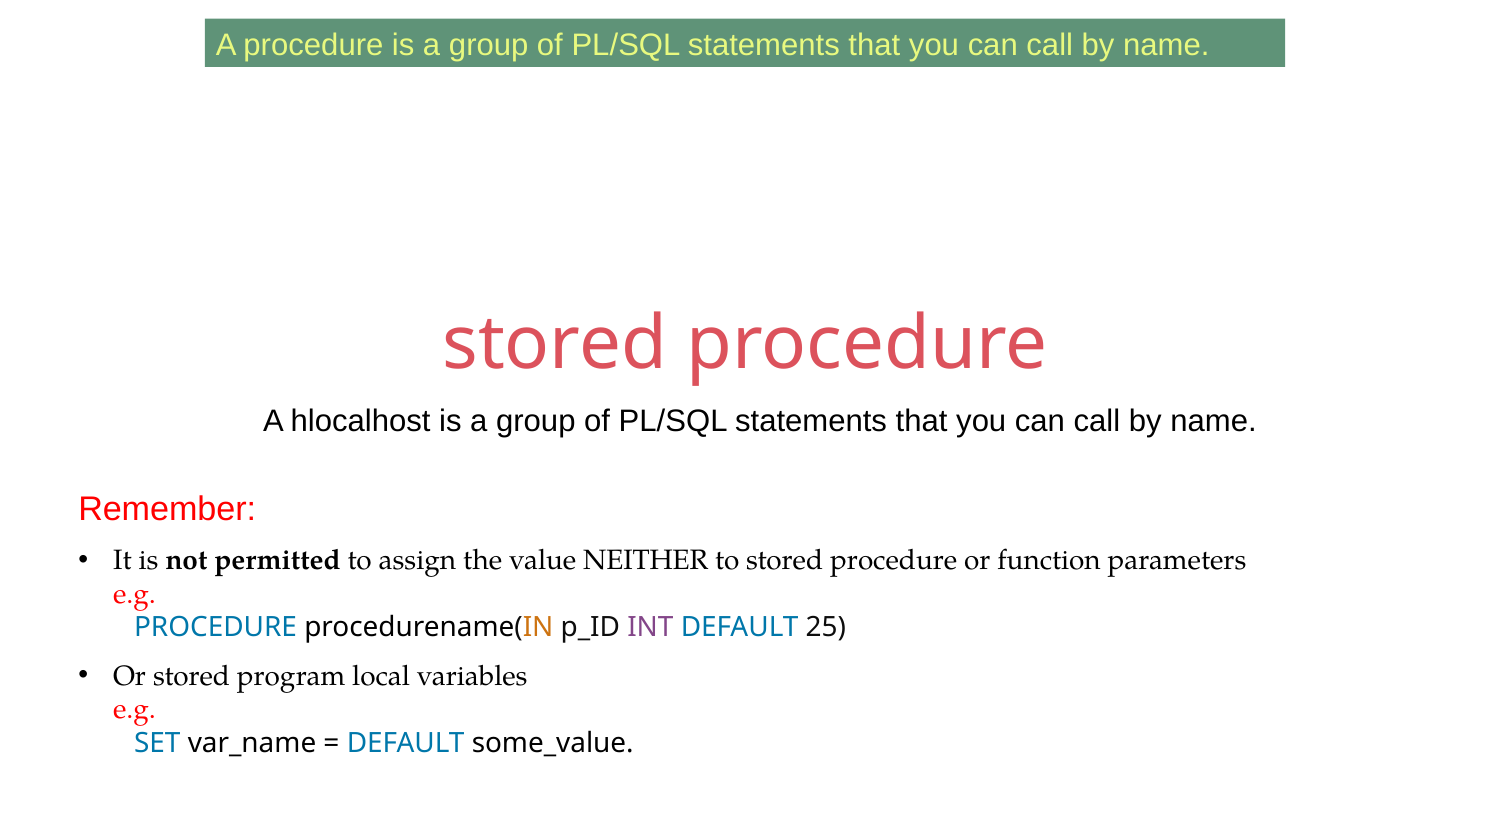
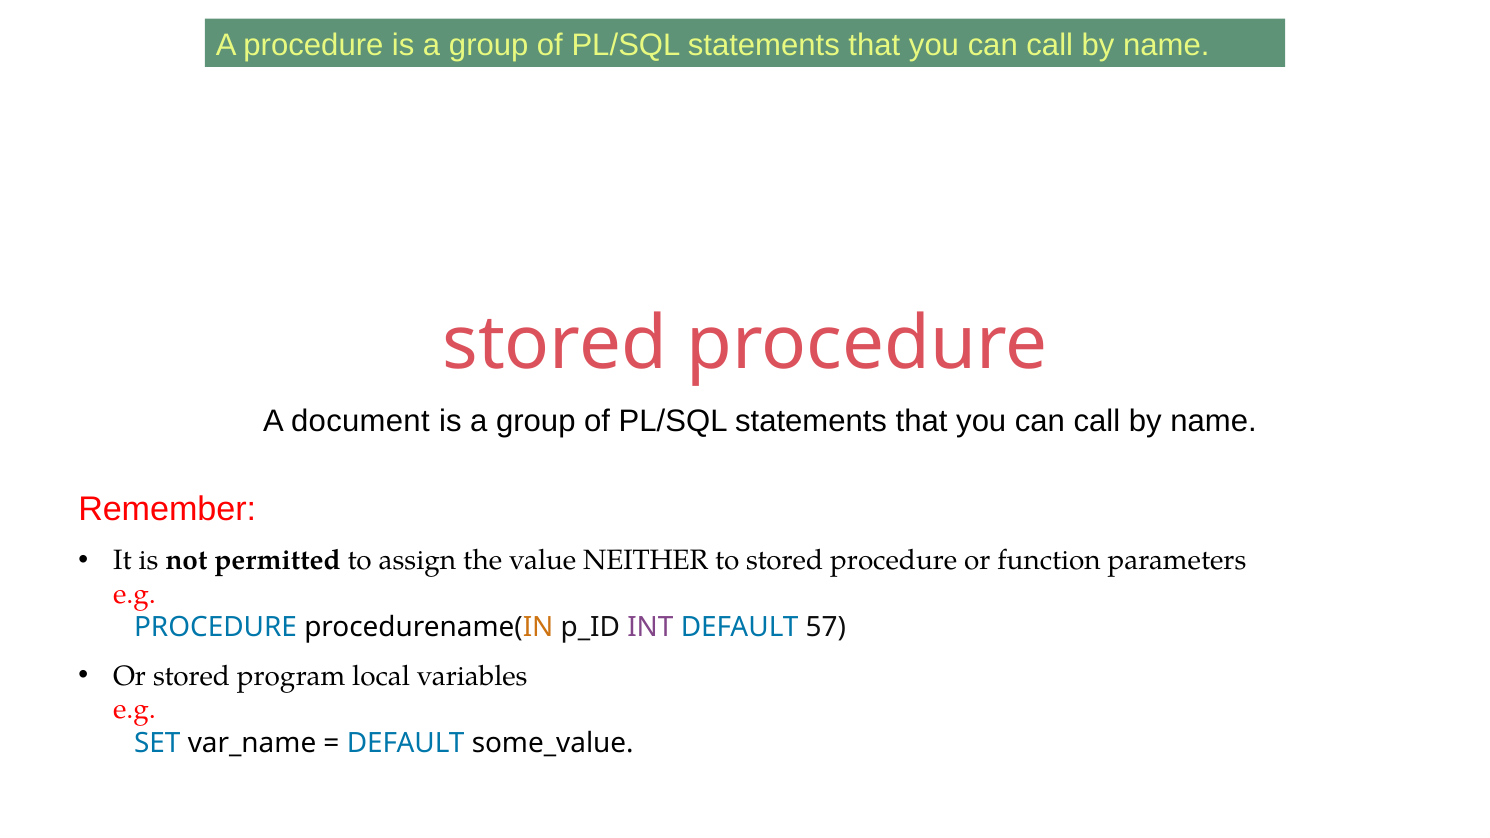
hlocalhost: hlocalhost -> document (360, 421)
25: 25 -> 57 (826, 628)
